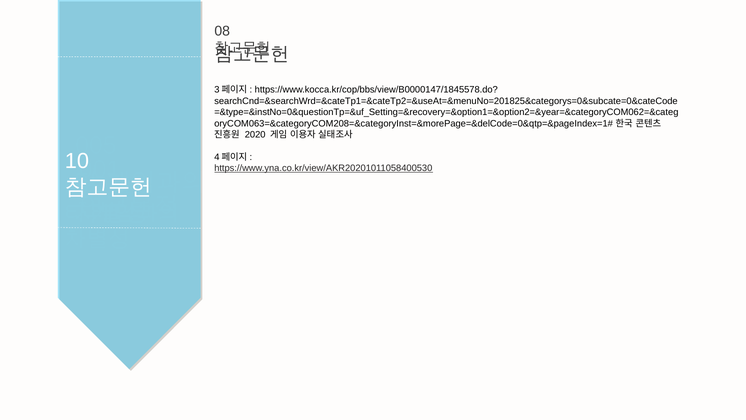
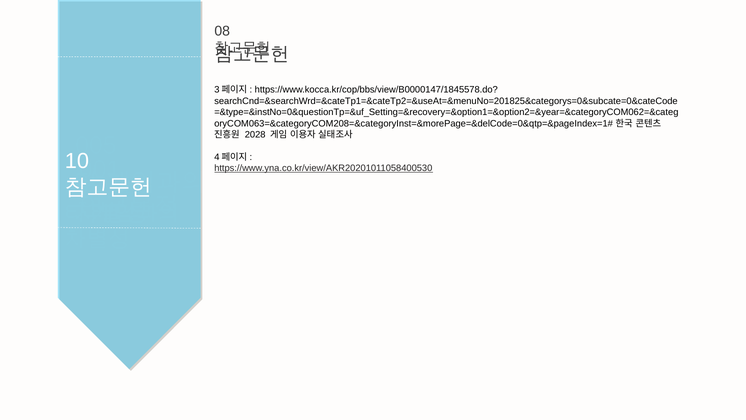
2020: 2020 -> 2028 (255, 135)
